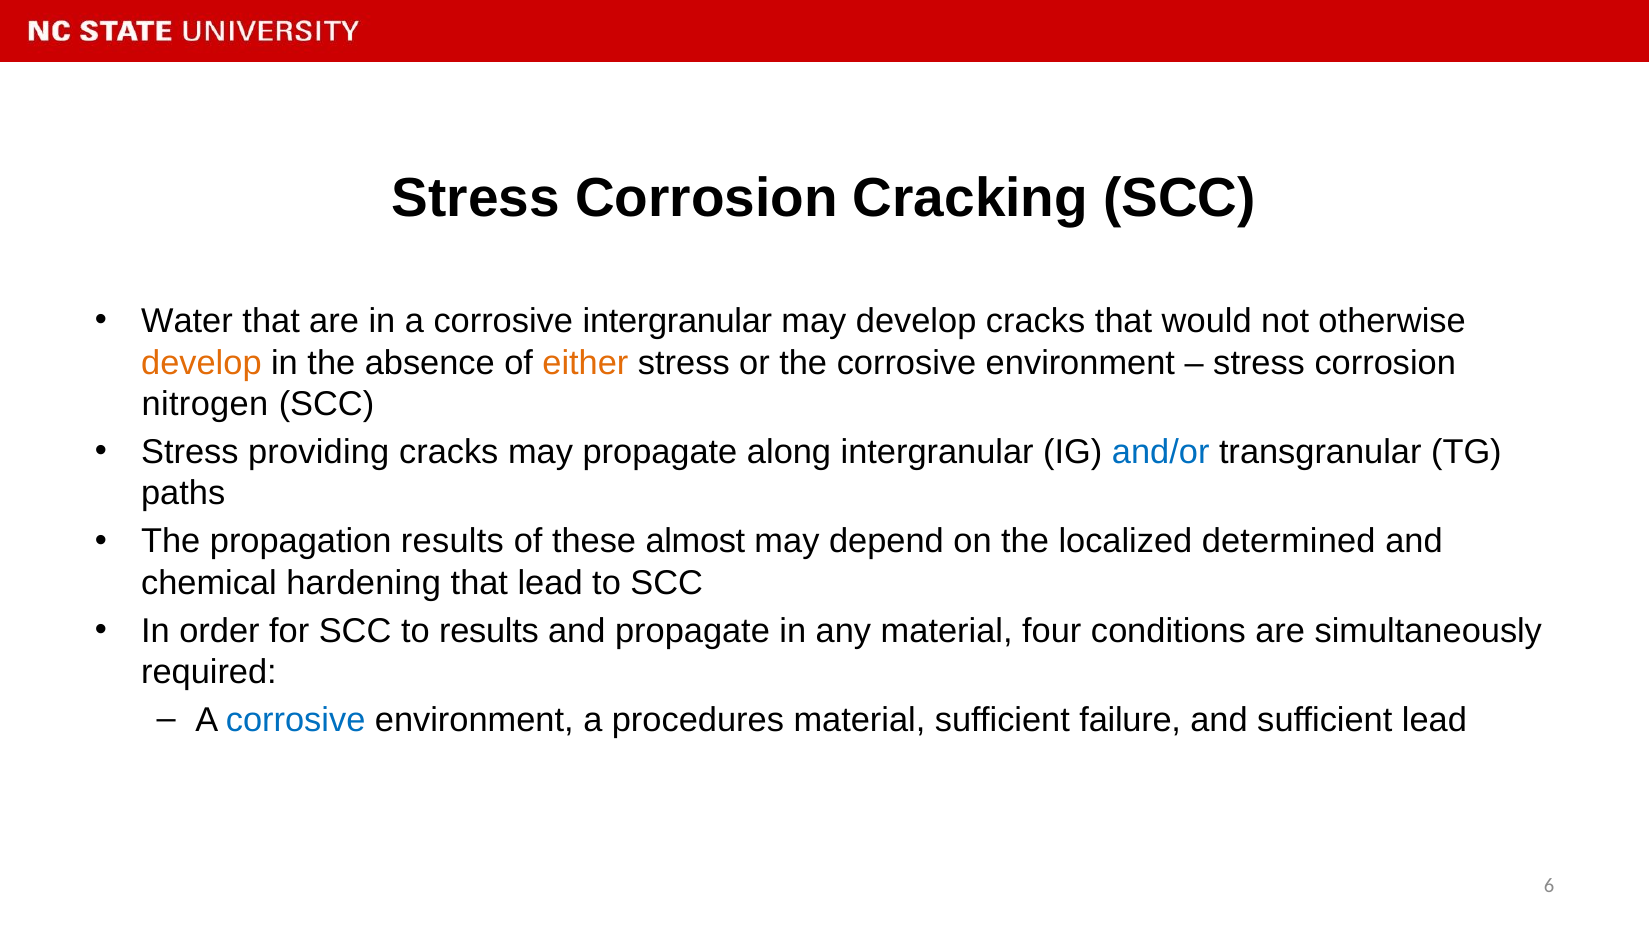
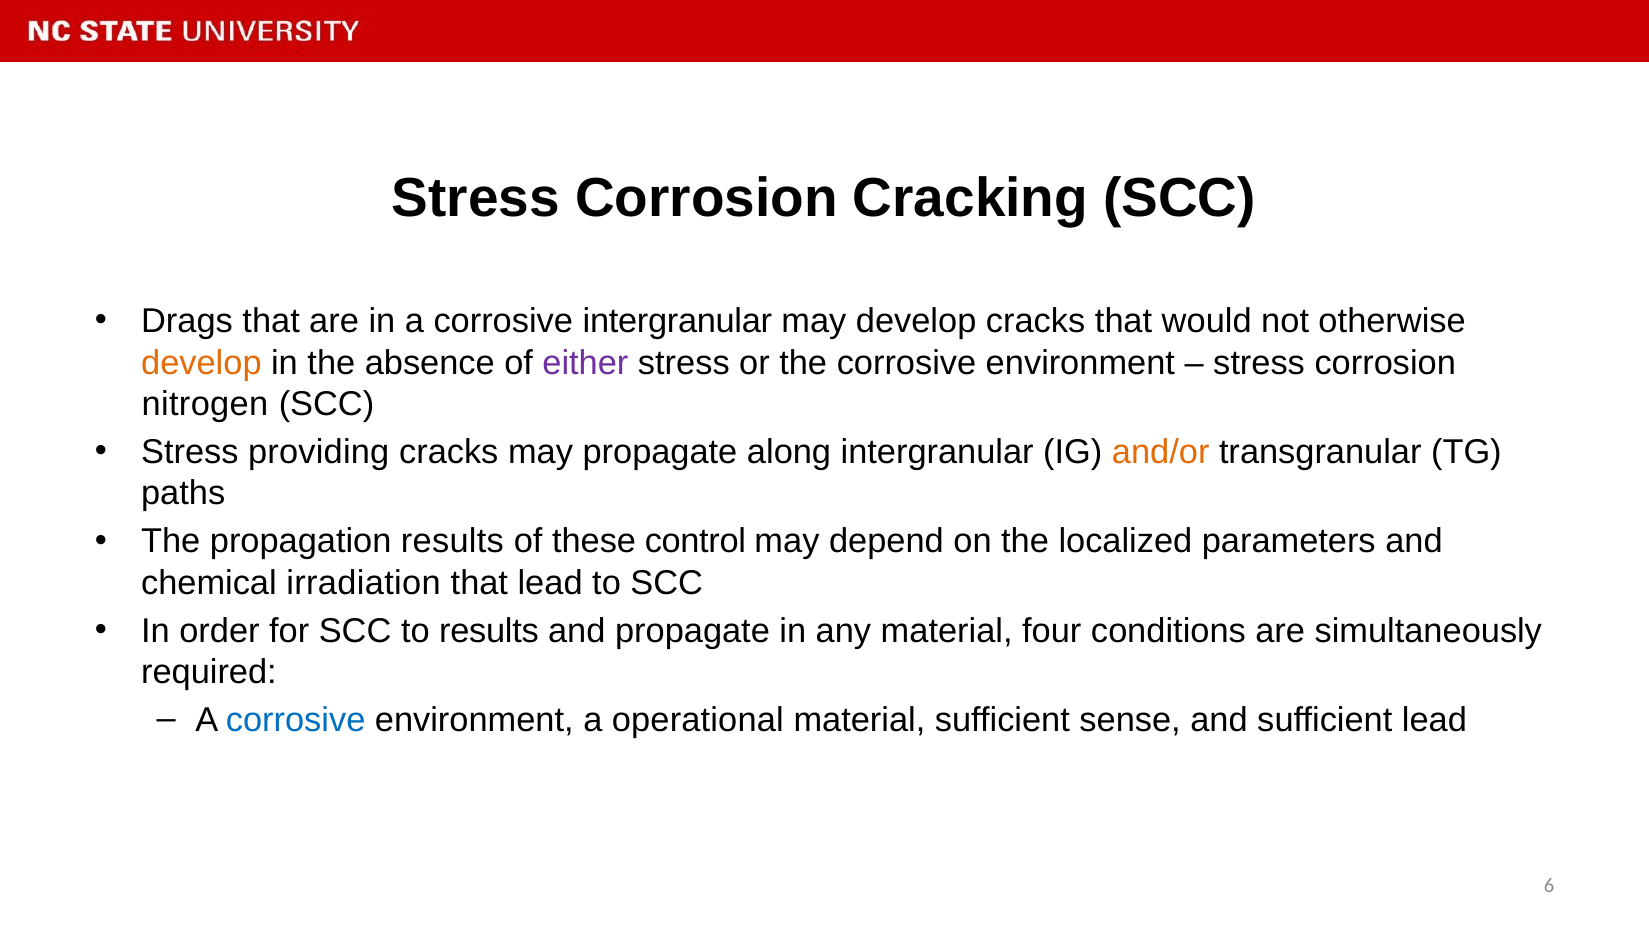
Water: Water -> Drags (187, 321)
either colour: orange -> purple (585, 363)
and/or colour: blue -> orange (1161, 452)
almost: almost -> control (695, 541)
determined: determined -> parameters (1289, 541)
hardening: hardening -> irradiation (364, 583)
procedures: procedures -> operational (698, 720)
failure: failure -> sense (1130, 720)
